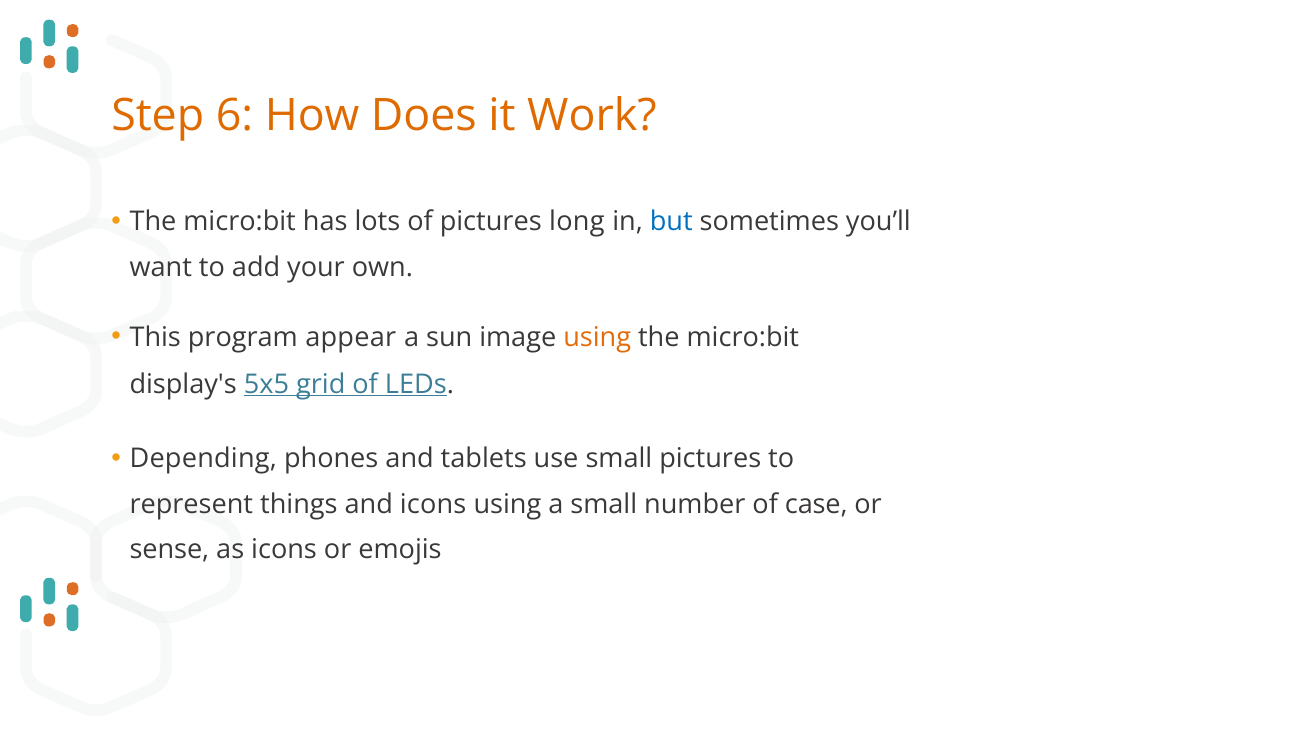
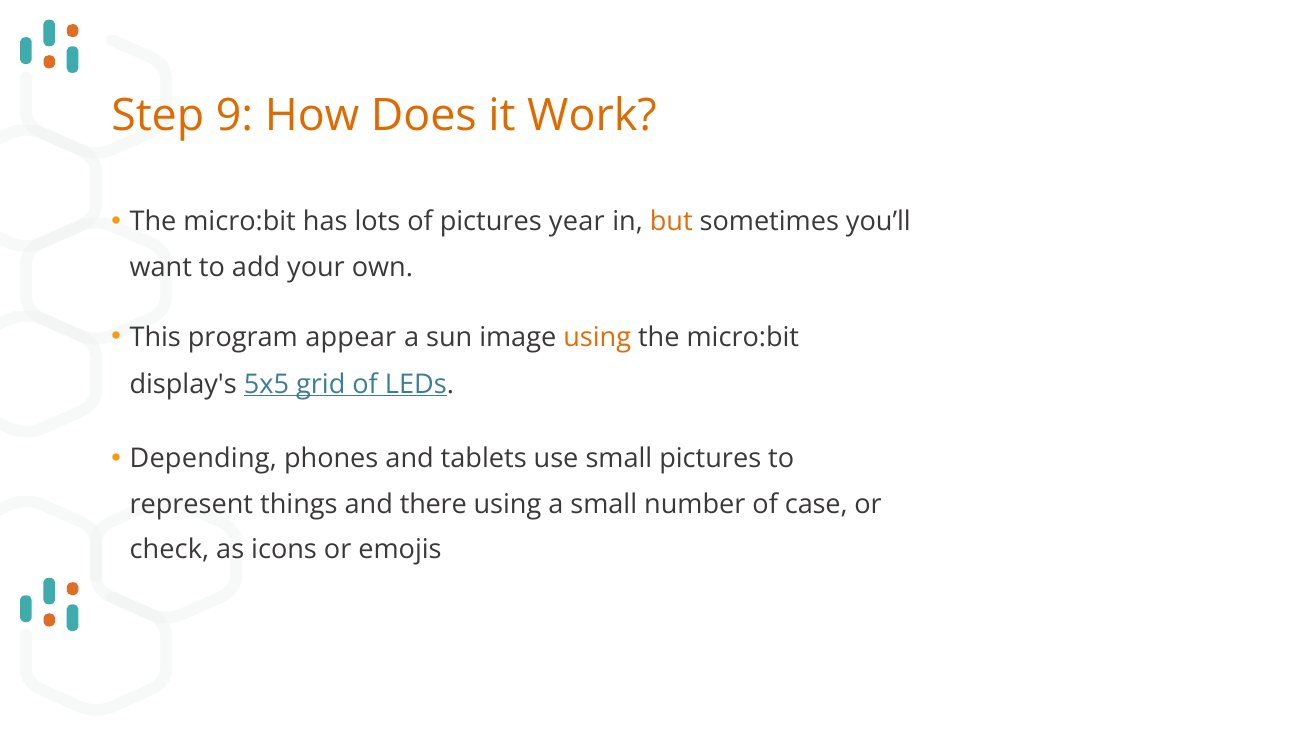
6: 6 -> 9 (234, 116)
long: long -> year (577, 222)
but colour: blue -> orange (671, 222)
and icons: icons -> there (433, 505)
sense: sense -> check (169, 550)
